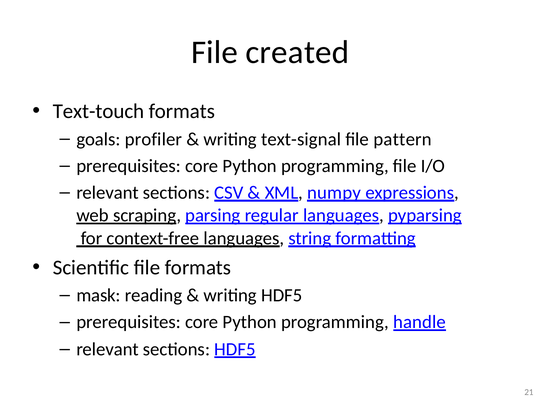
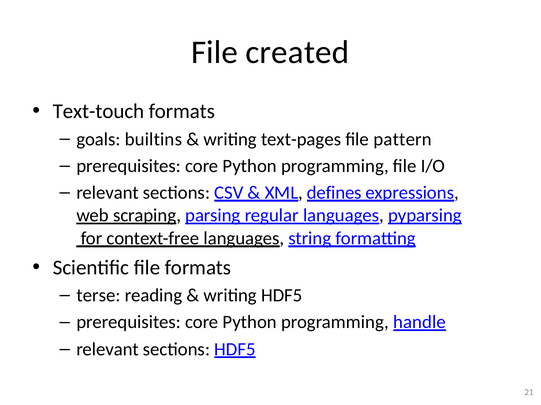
profiler: profiler -> builtins (153, 139)
text-signal: text-signal -> text-pages (301, 139)
numpy: numpy -> defines (334, 193)
mask: mask -> terse (98, 296)
